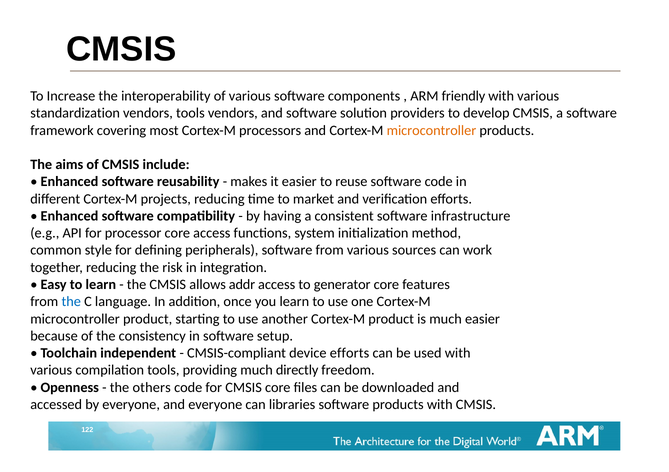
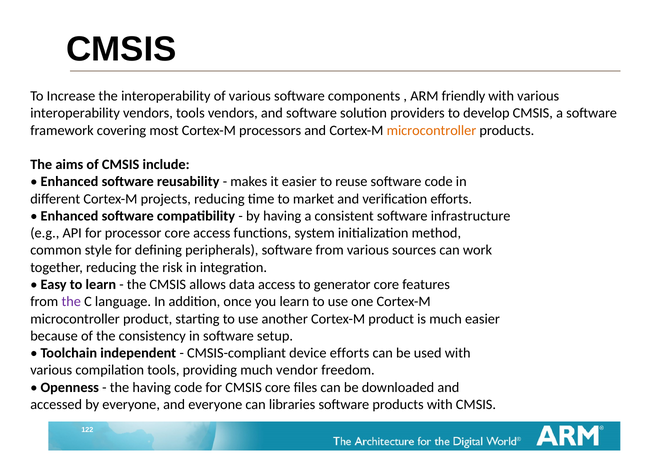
standardization: standardization -> interoperability (75, 113)
addr: addr -> data (242, 285)
the colour: blue -> purple (71, 302)
directly: directly -> vendor (297, 371)
the others: others -> having (152, 388)
